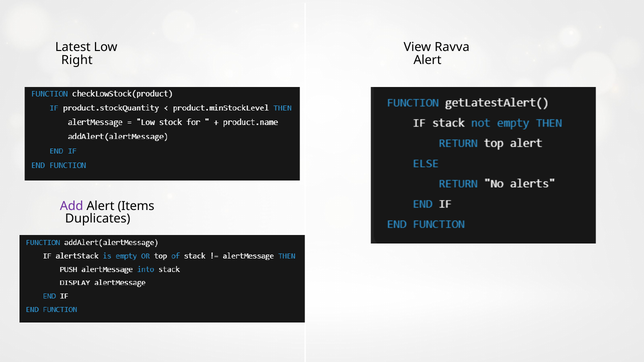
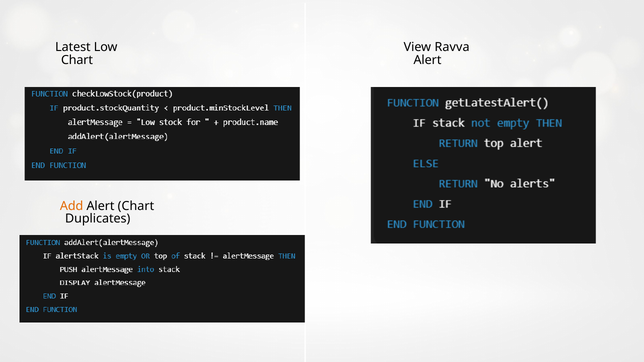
Right: Right -> Chart (77, 60)
Add colour: purple -> orange (72, 206)
Alert Items: Items -> Chart (136, 206)
